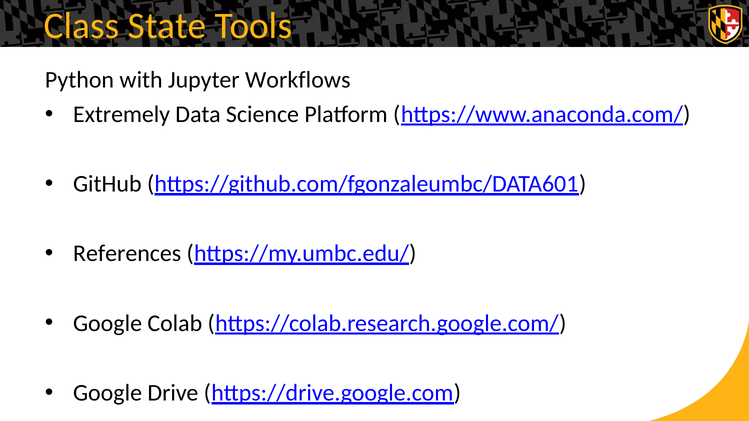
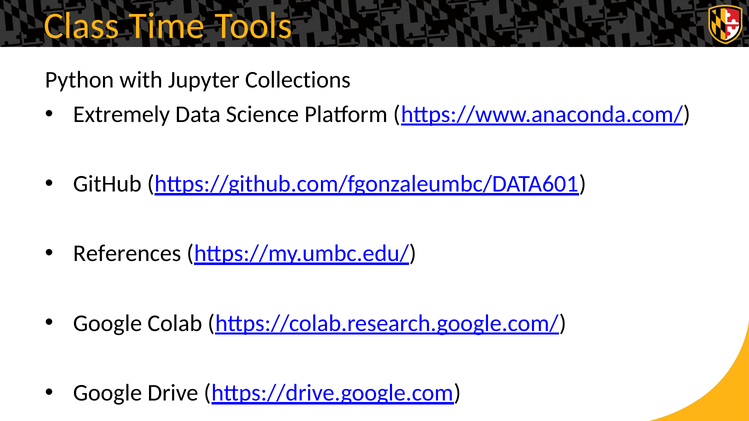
State: State -> Time (167, 26)
Workflows: Workflows -> Collections (298, 80)
